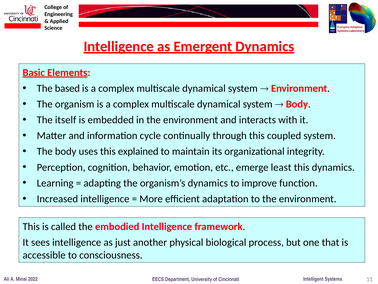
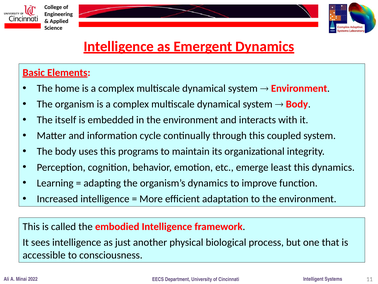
based: based -> home (67, 88)
explained: explained -> programs (138, 151)
